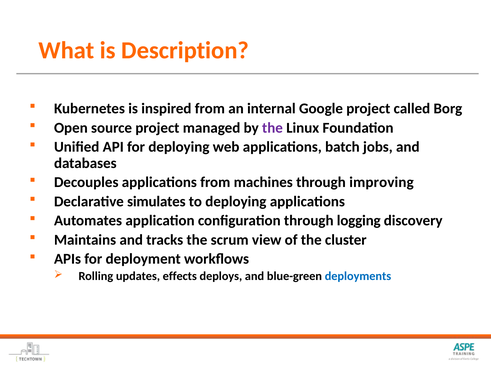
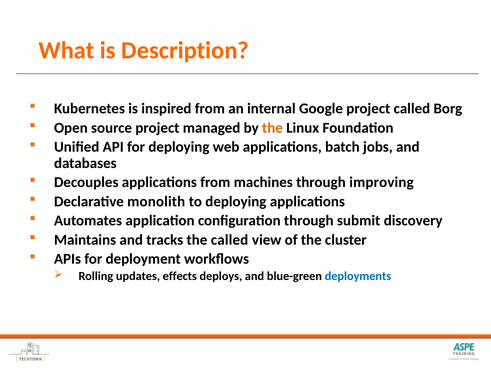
the colour: purple -> orange (272, 128)
simulates: simulates -> monolith (156, 202)
logging: logging -> submit (359, 221)
the scrum: scrum -> called (230, 240)
